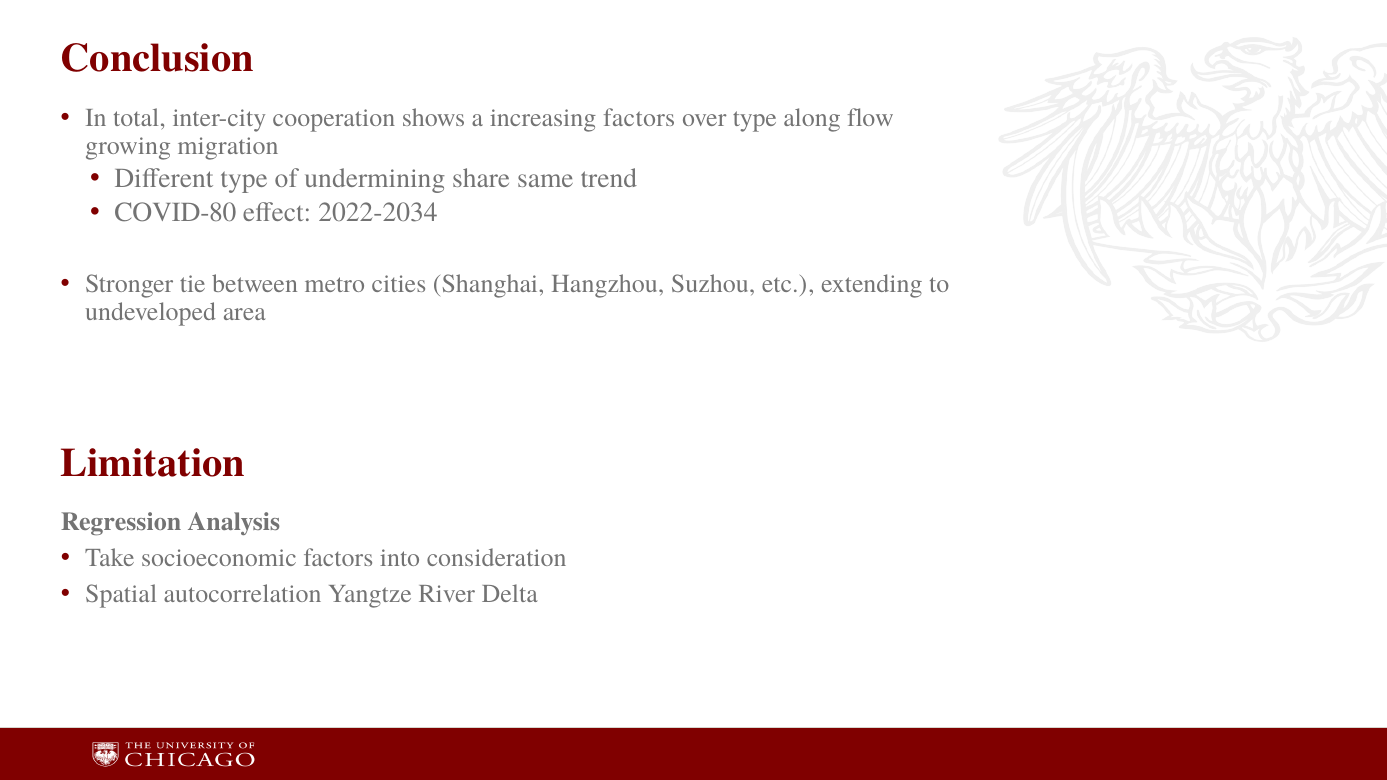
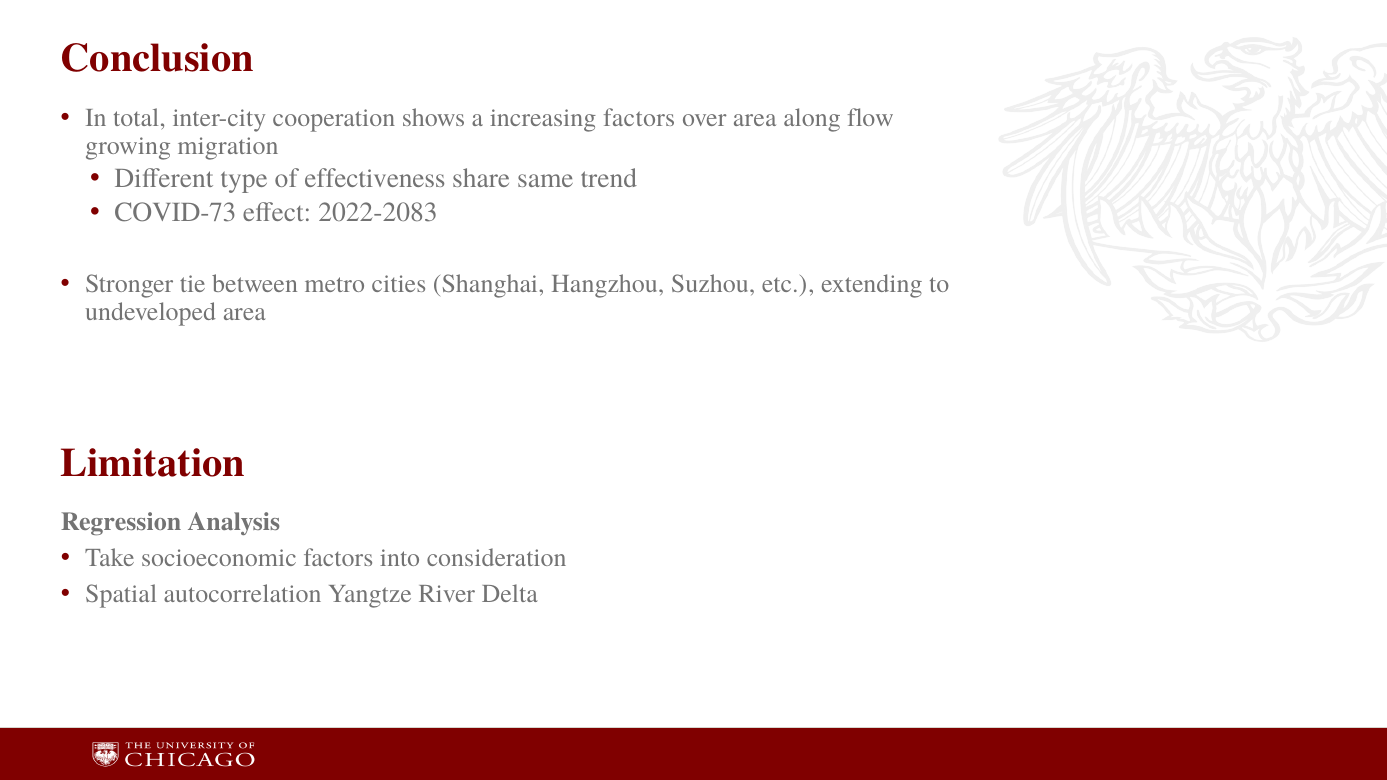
over type: type -> area (755, 118)
undermining: undermining -> effectiveness (375, 179)
COVID-80: COVID-80 -> COVID-73 (175, 213)
2022-2034: 2022-2034 -> 2022-2083 (378, 213)
